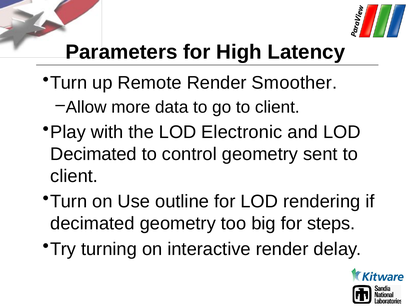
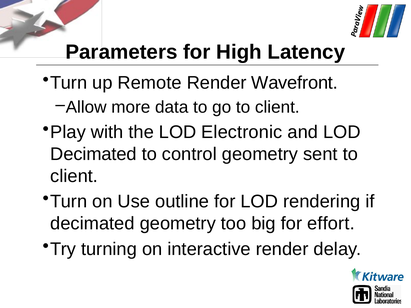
Smoother: Smoother -> Wavefront (295, 83)
steps: steps -> effort (331, 224)
